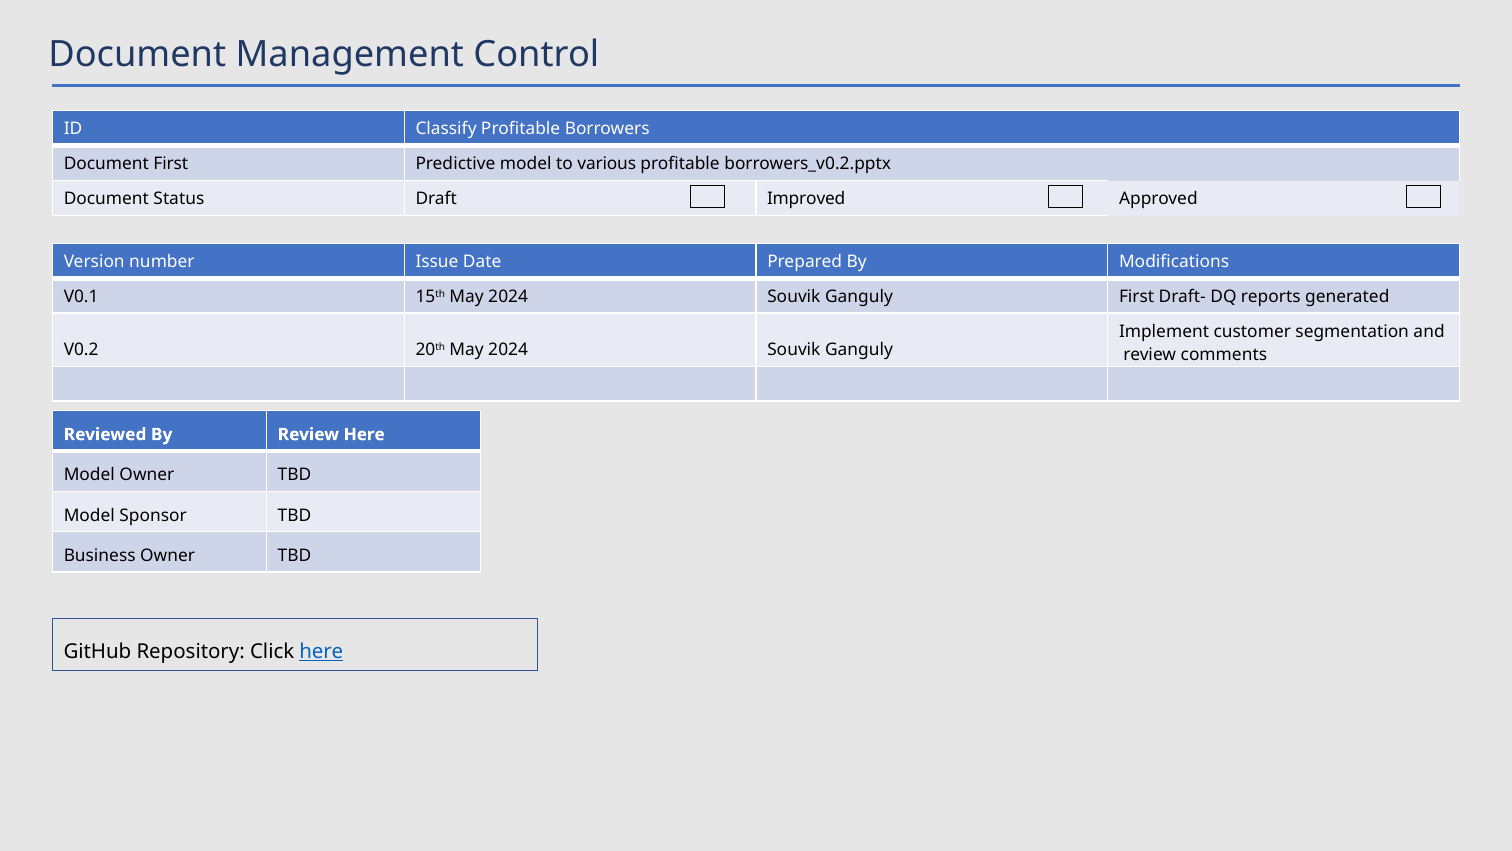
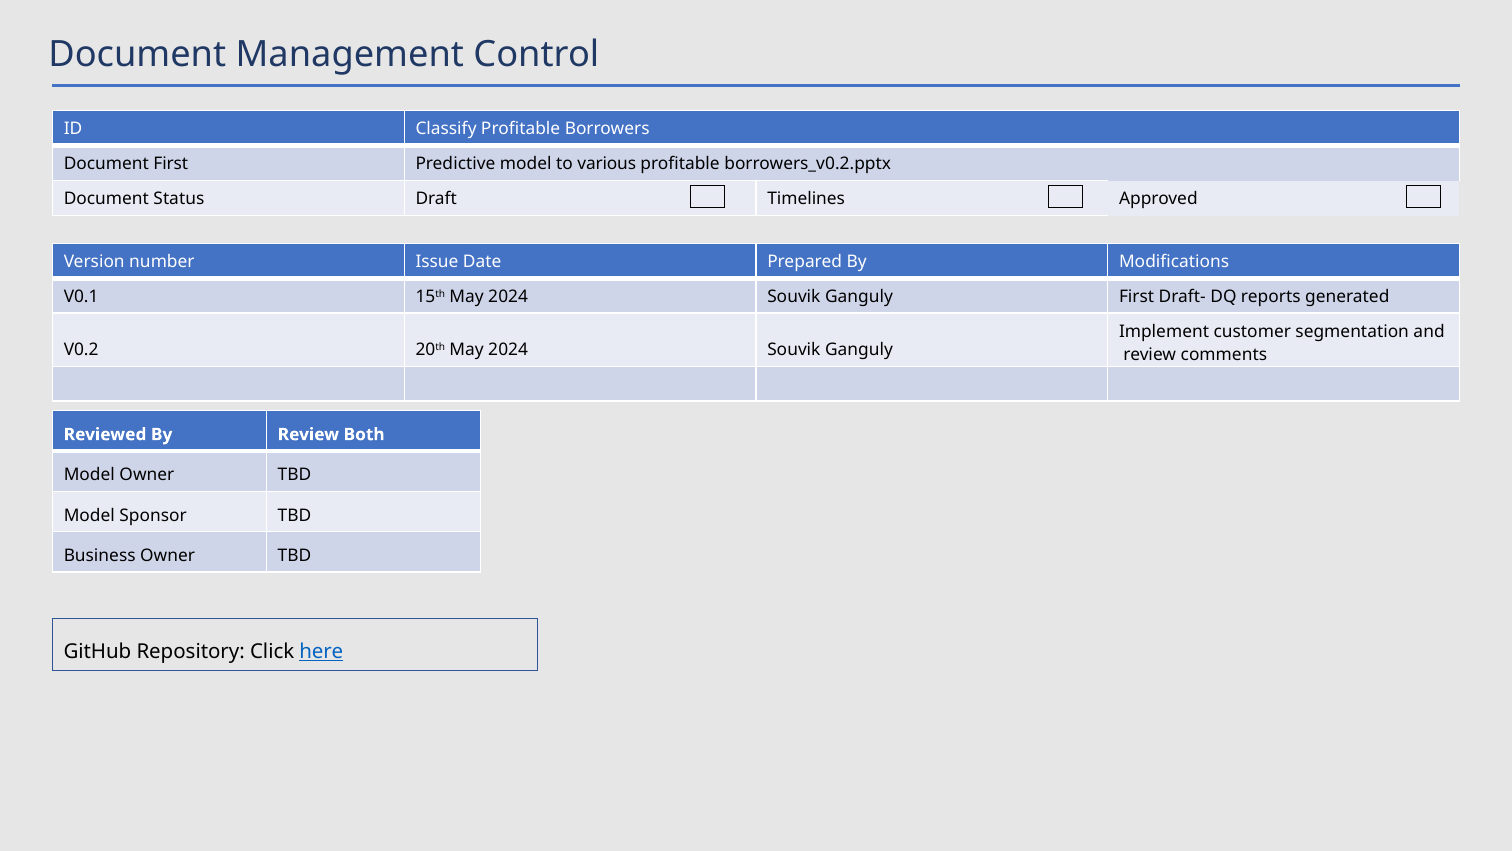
Improved: Improved -> Timelines (806, 199)
Review Here: Here -> Both (364, 434)
